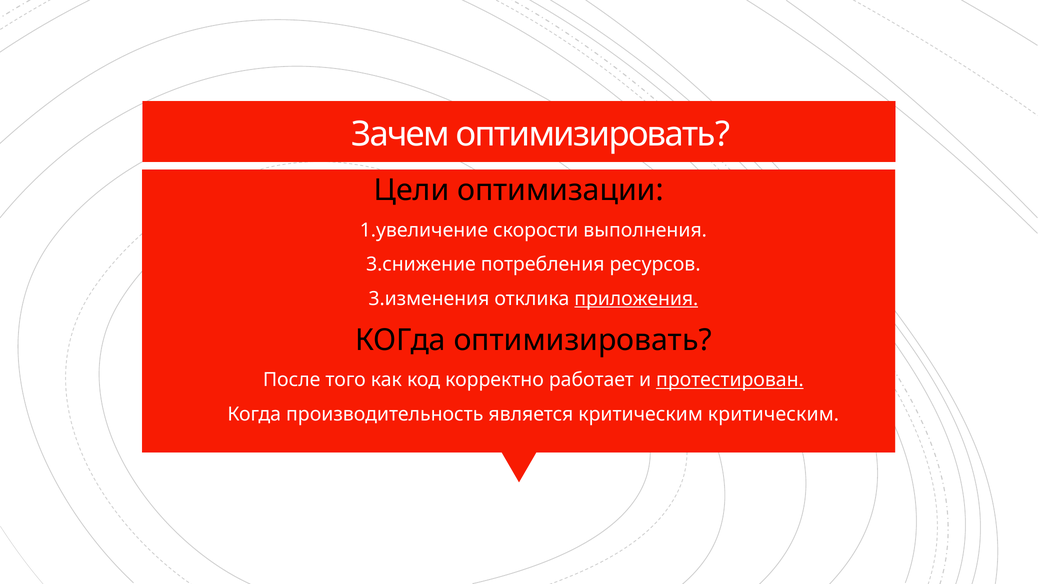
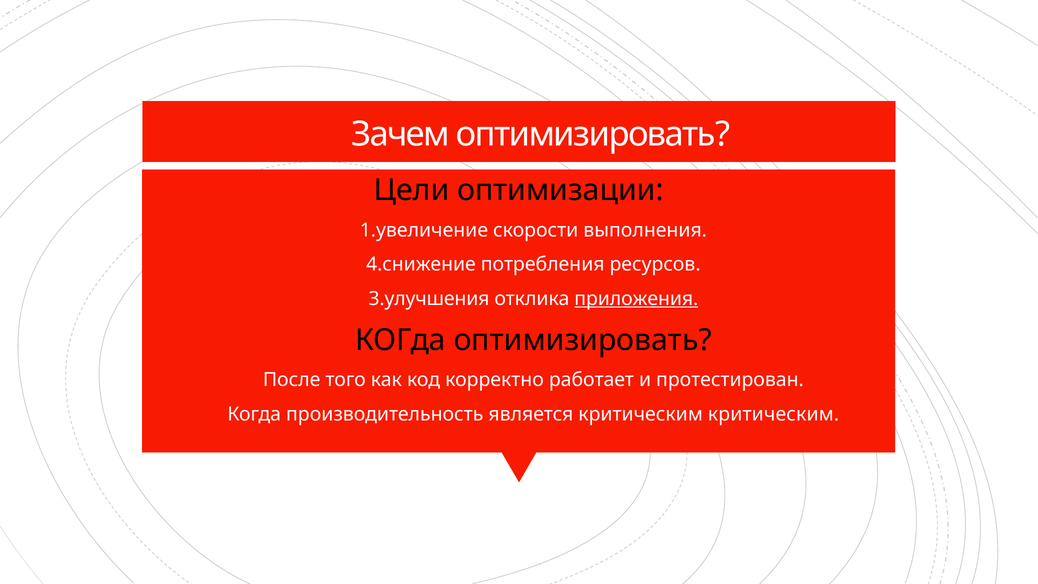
3.снижение: 3.снижение -> 4.снижение (421, 264)
3.изменения: 3.изменения -> 3.улучшения (429, 299)
протестирован underline: present -> none (730, 380)
